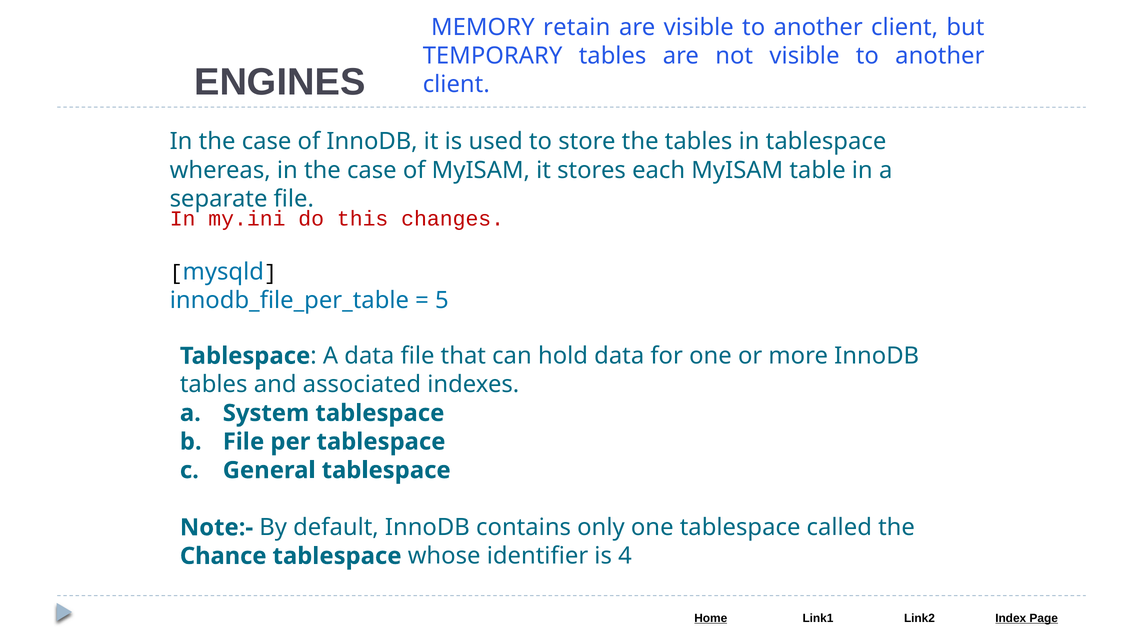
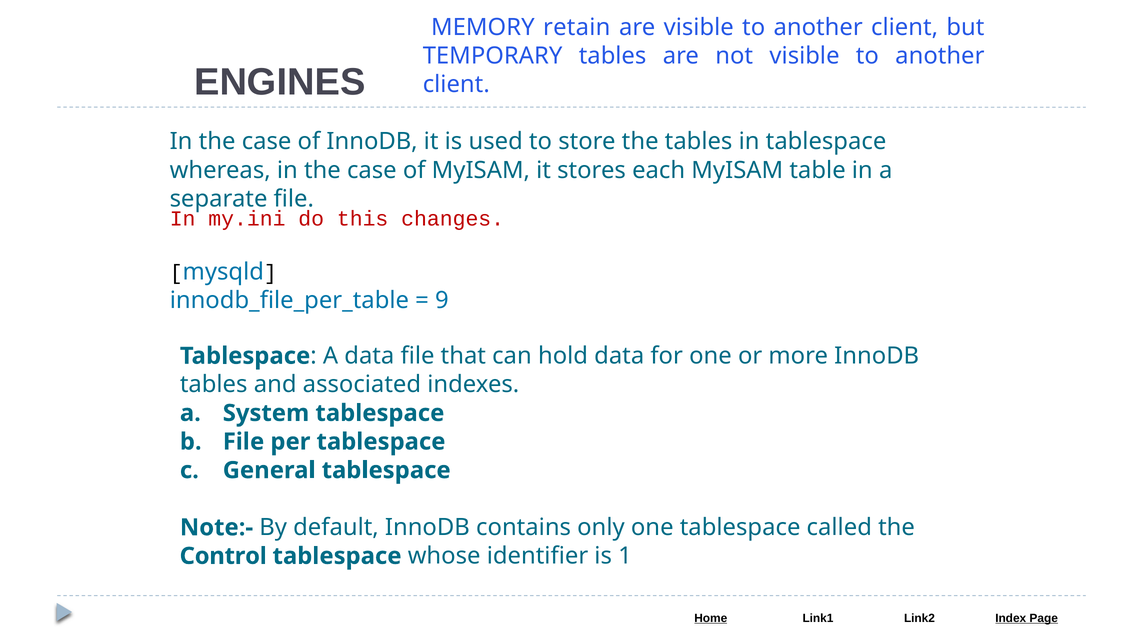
5: 5 -> 9 (442, 300)
Chance: Chance -> Control (223, 556)
4: 4 -> 1 (625, 556)
